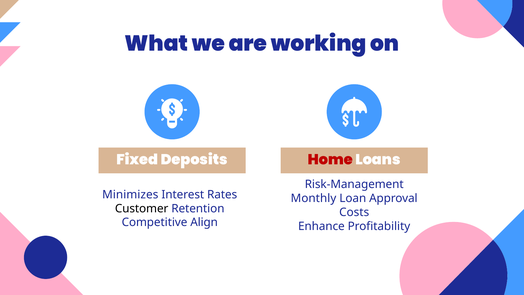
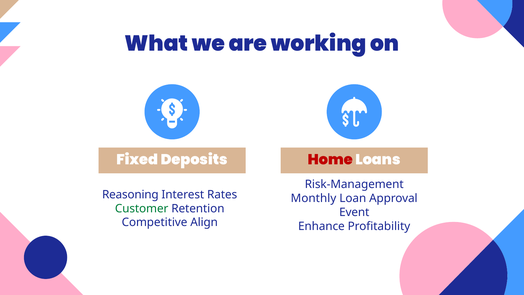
Minimizes: Minimizes -> Reasoning (130, 194)
Customer colour: black -> green (142, 208)
Costs: Costs -> Event (354, 212)
